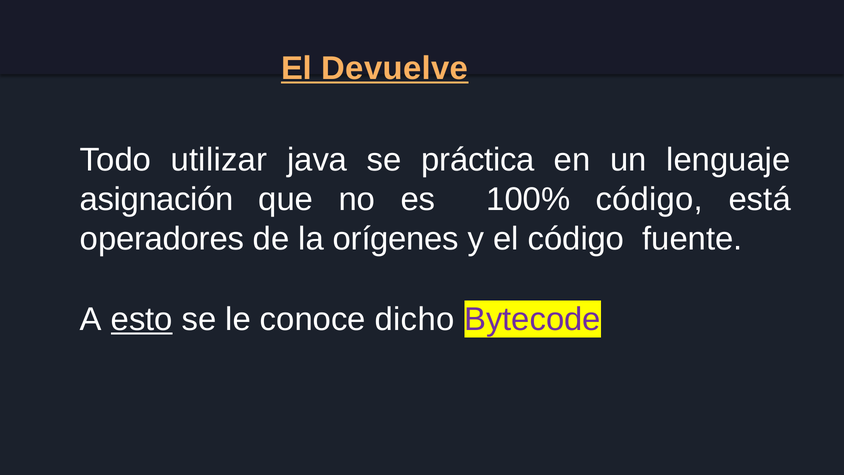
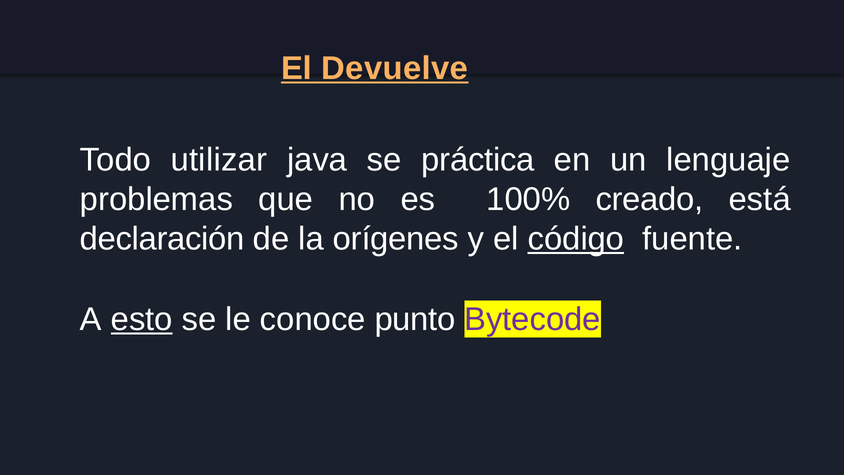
asignación: asignación -> problemas (156, 199)
100% código: código -> creado (650, 199)
operadores: operadores -> declaración (162, 239)
código underline: none -> present (576, 239)
dicho: dicho -> punto (415, 319)
